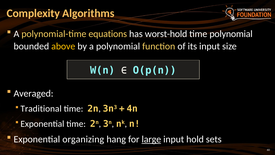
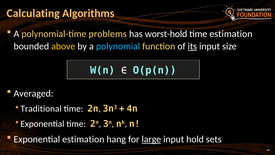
Complexity: Complexity -> Calculating (33, 13)
equations: equations -> problems (108, 34)
time polynomial: polynomial -> estimation (231, 34)
polynomial colour: white -> light blue (118, 46)
its underline: none -> present (192, 46)
Exponential organizing: organizing -> estimation (83, 139)
